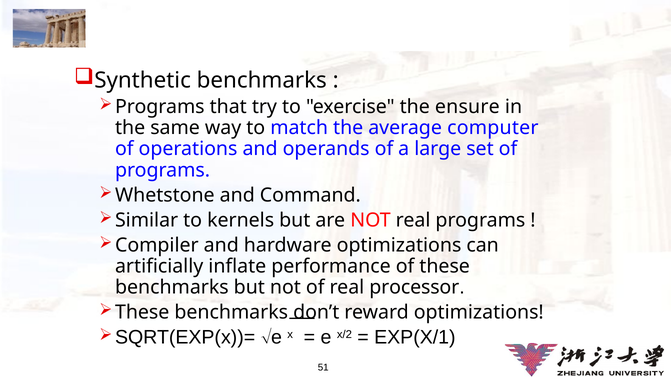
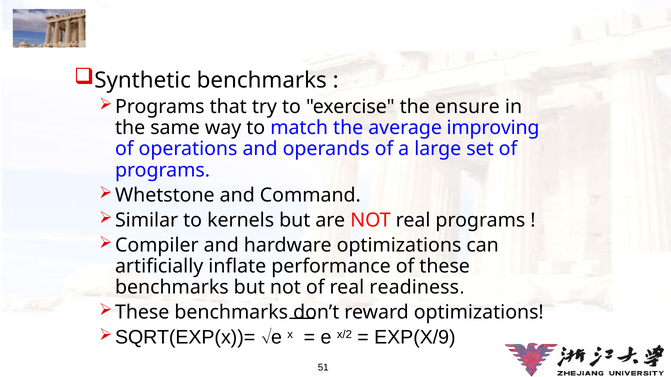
computer: computer -> improving (493, 128)
processor: processor -> readiness (414, 288)
EXP(X/1: EXP(X/1 -> EXP(X/9 (415, 338)
